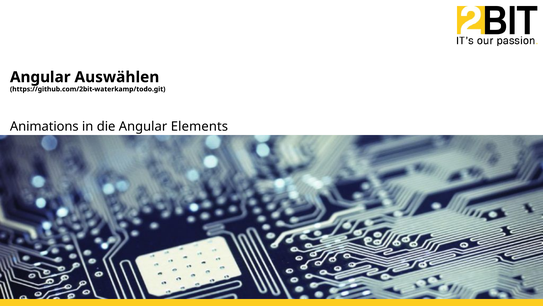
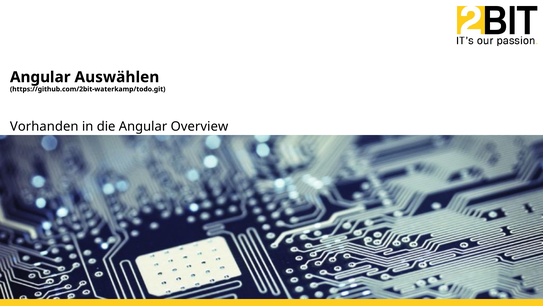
Animations: Animations -> Vorhanden (44, 126)
Elements: Elements -> Overview (199, 126)
